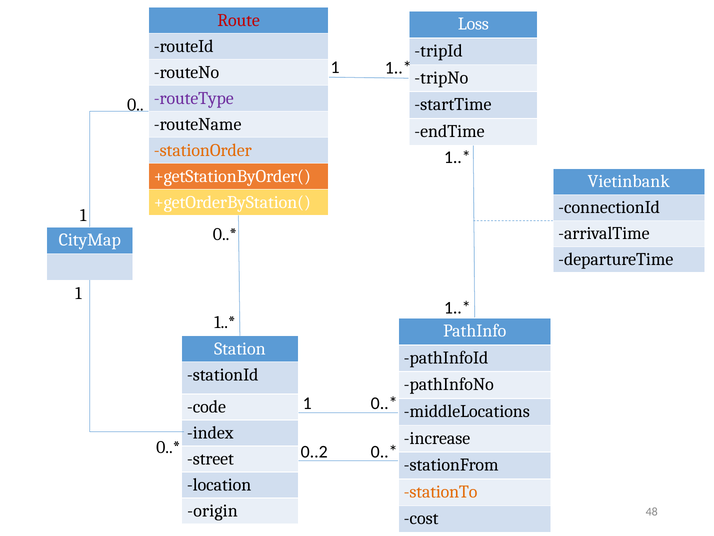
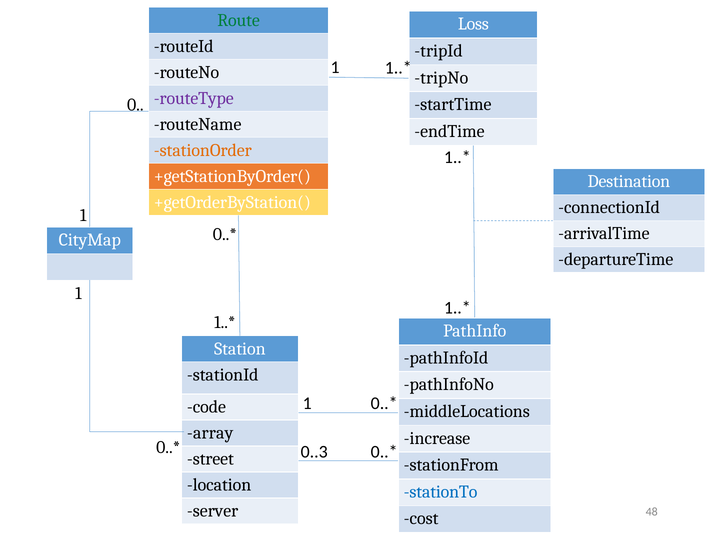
Route colour: red -> green (239, 20)
Vietinbank: Vietinbank -> Destination (629, 181)
index: index -> array (210, 432)
0..2: 0..2 -> 0..3 (314, 451)
stationTo colour: orange -> blue (441, 491)
origin: origin -> server (213, 510)
